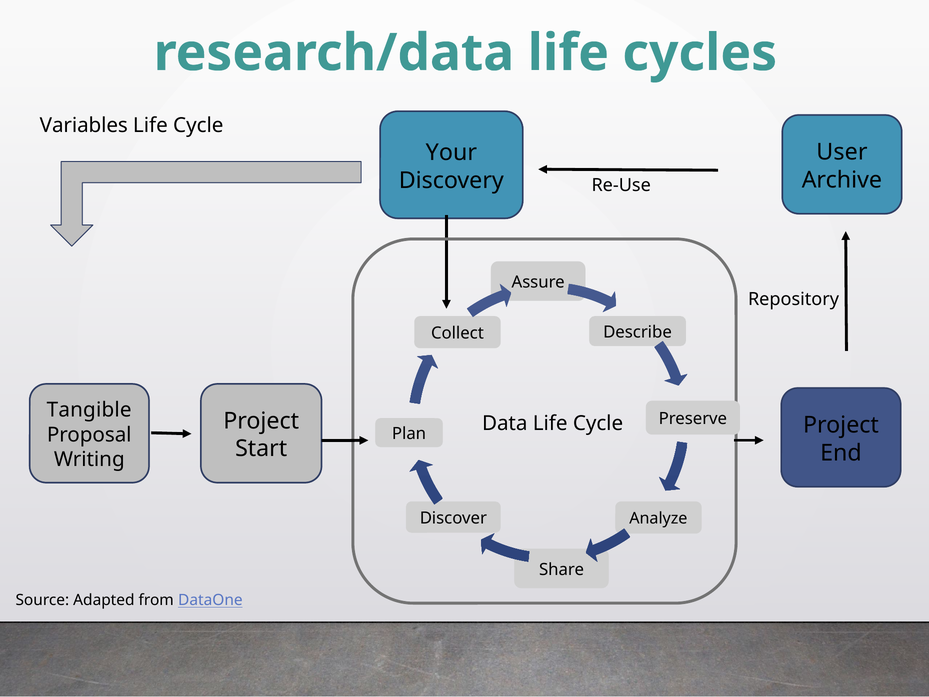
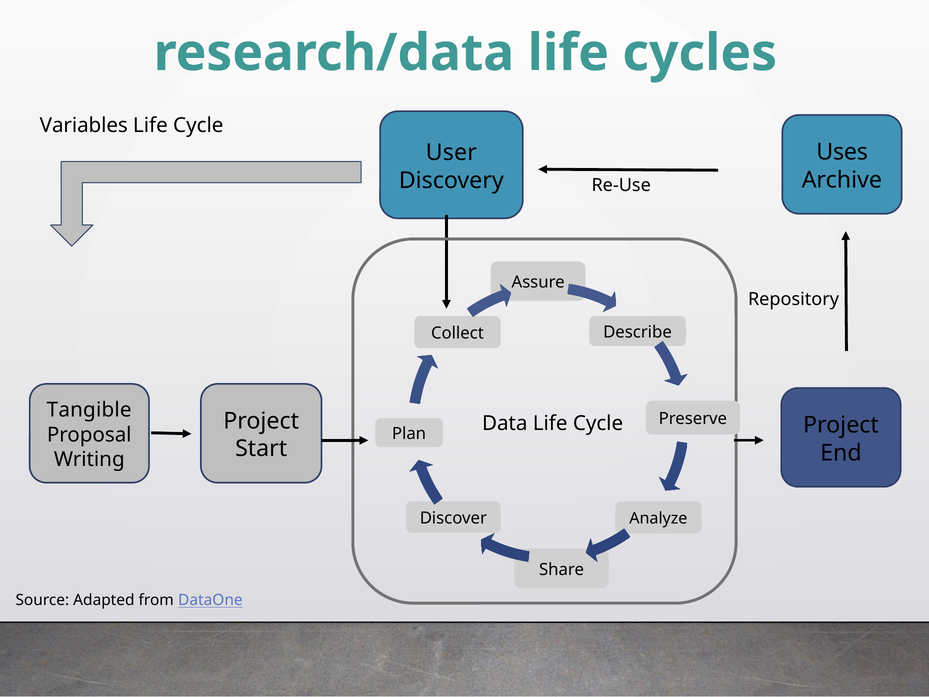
User: User -> Uses (842, 152)
Your: Your -> User (451, 152)
